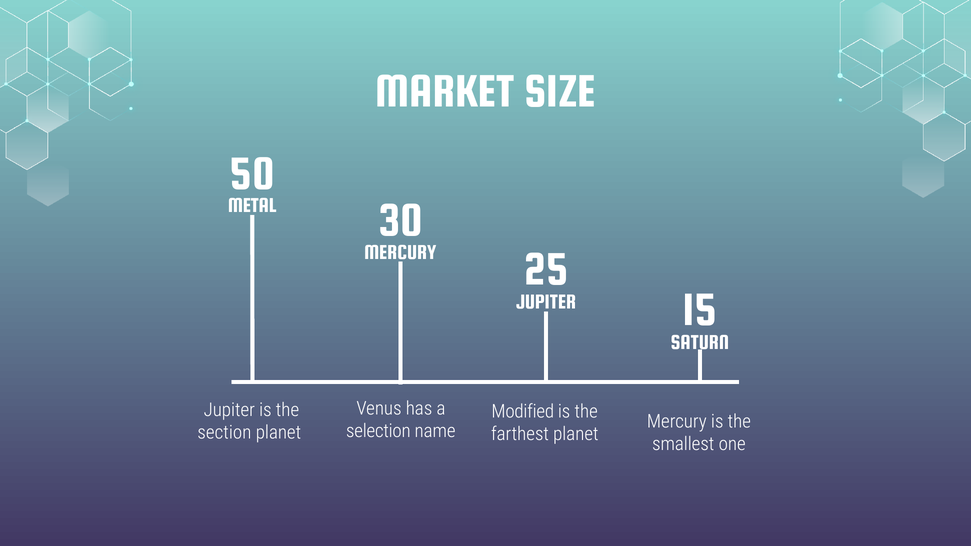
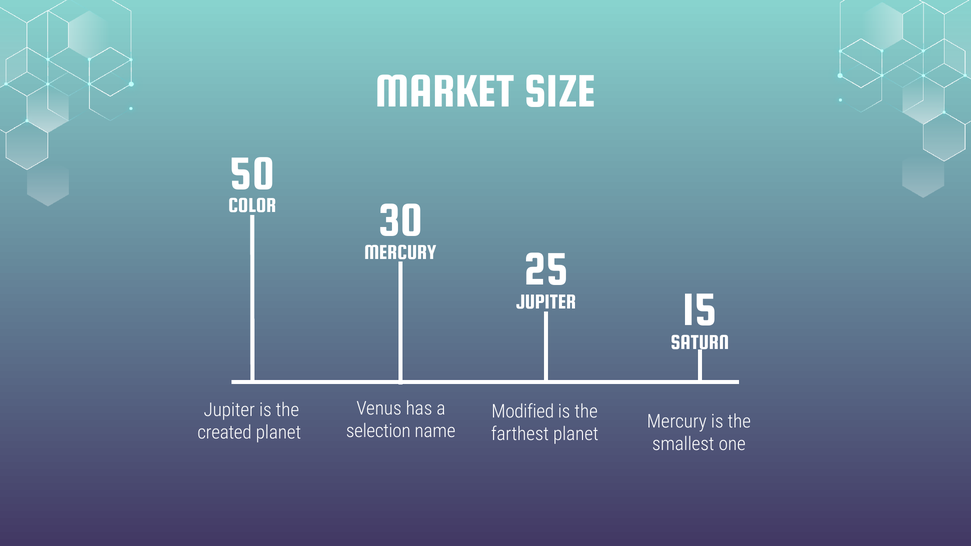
METAL: METAL -> COLOR (252, 205)
section: section -> created (225, 433)
